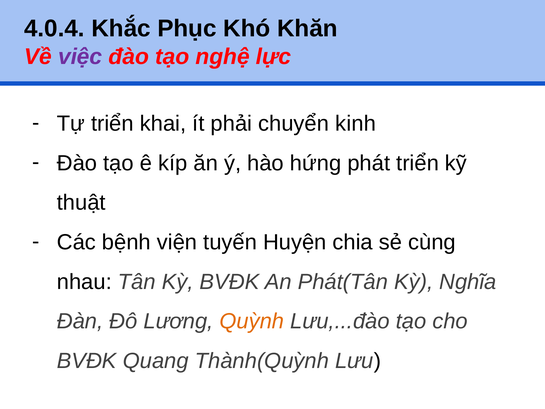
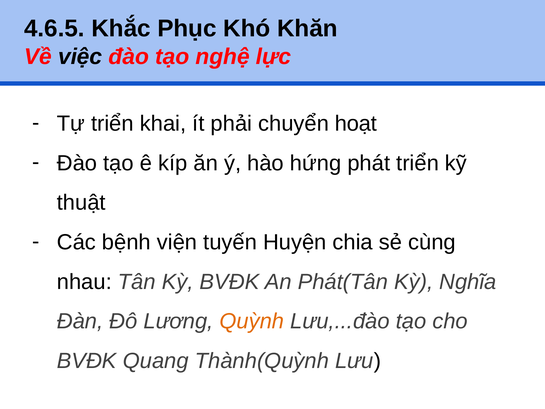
4.0.4: 4.0.4 -> 4.6.5 (54, 28)
việc colour: purple -> black (80, 57)
kinh: kinh -> hoạt (356, 124)
